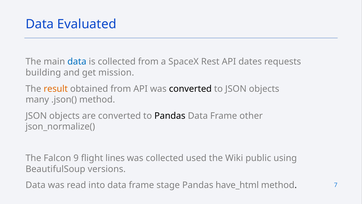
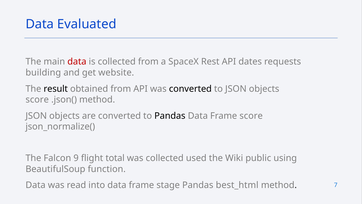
data colour: blue -> red (77, 62)
mission: mission -> website (116, 72)
result colour: orange -> black (56, 89)
many: many -> score (37, 99)
Frame other: other -> score (251, 116)
lines: lines -> total (115, 158)
versions: versions -> function (107, 169)
have_html: have_html -> best_html (237, 185)
